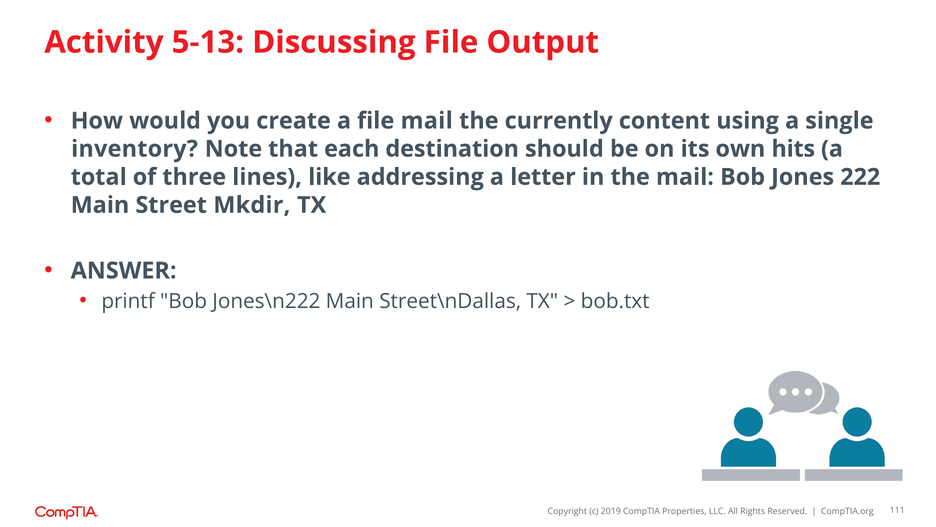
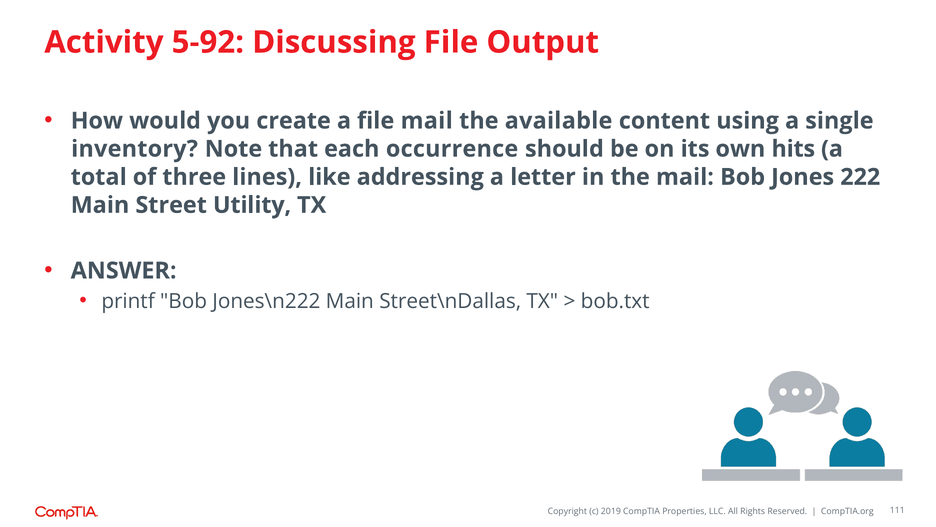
5-13: 5-13 -> 5-92 (208, 42)
currently: currently -> available (559, 121)
destination: destination -> occurrence (452, 149)
Mkdir: Mkdir -> Utility (252, 205)
